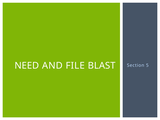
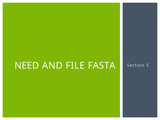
BLAST: BLAST -> FASTA (102, 66)
